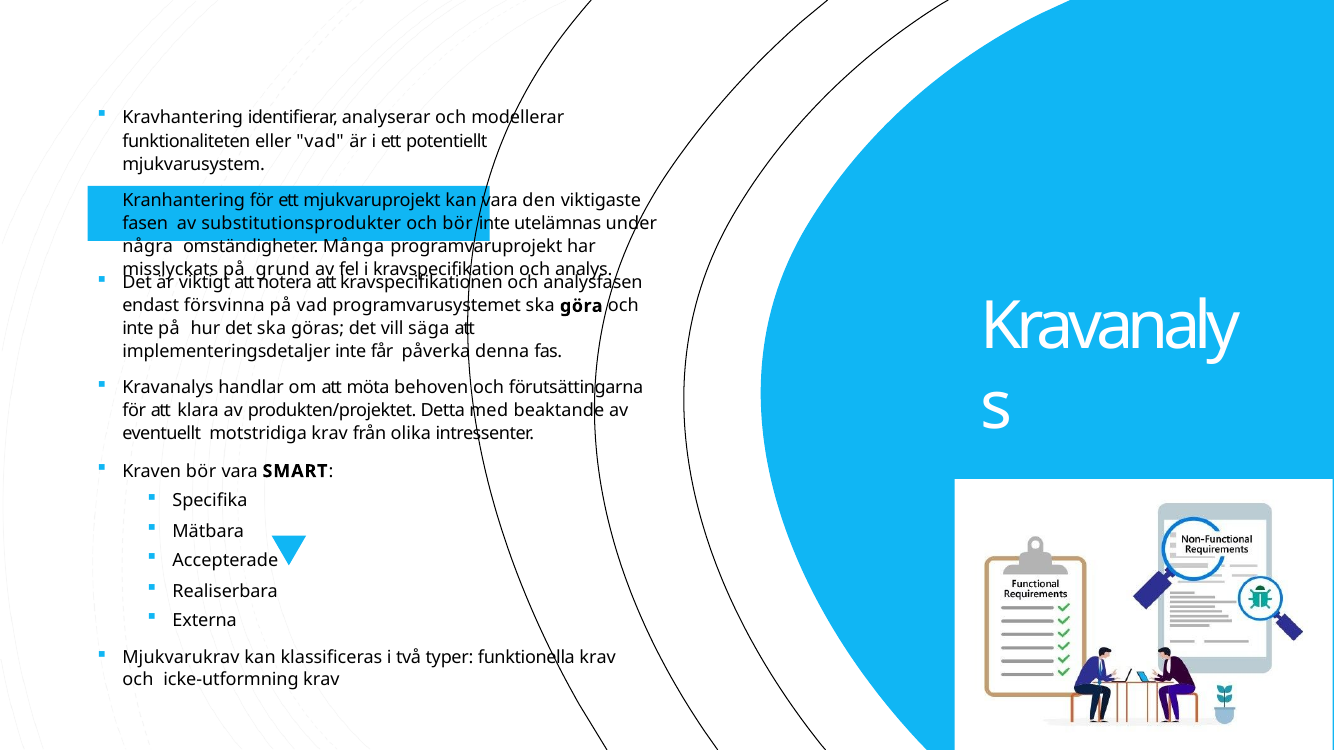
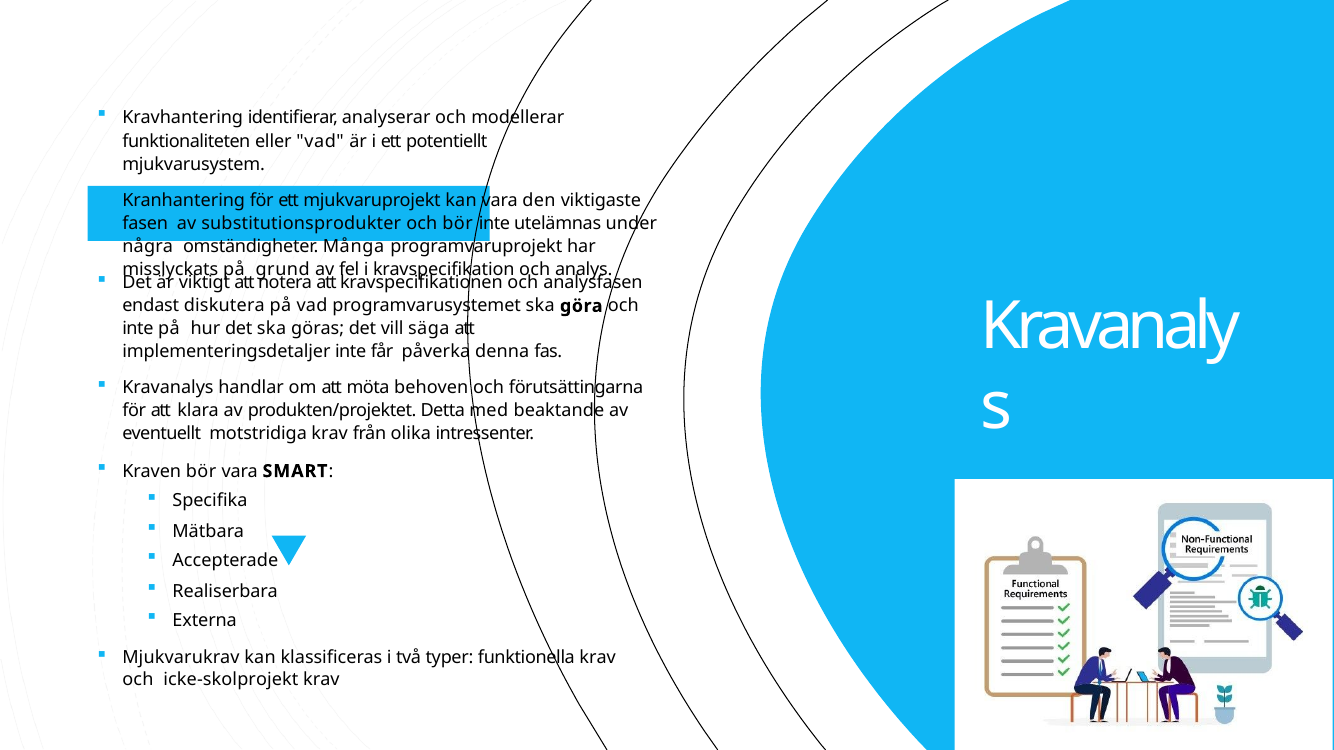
försvinna: försvinna -> diskutera (224, 306)
icke-utformning: icke-utformning -> icke-skolprojekt (231, 680)
